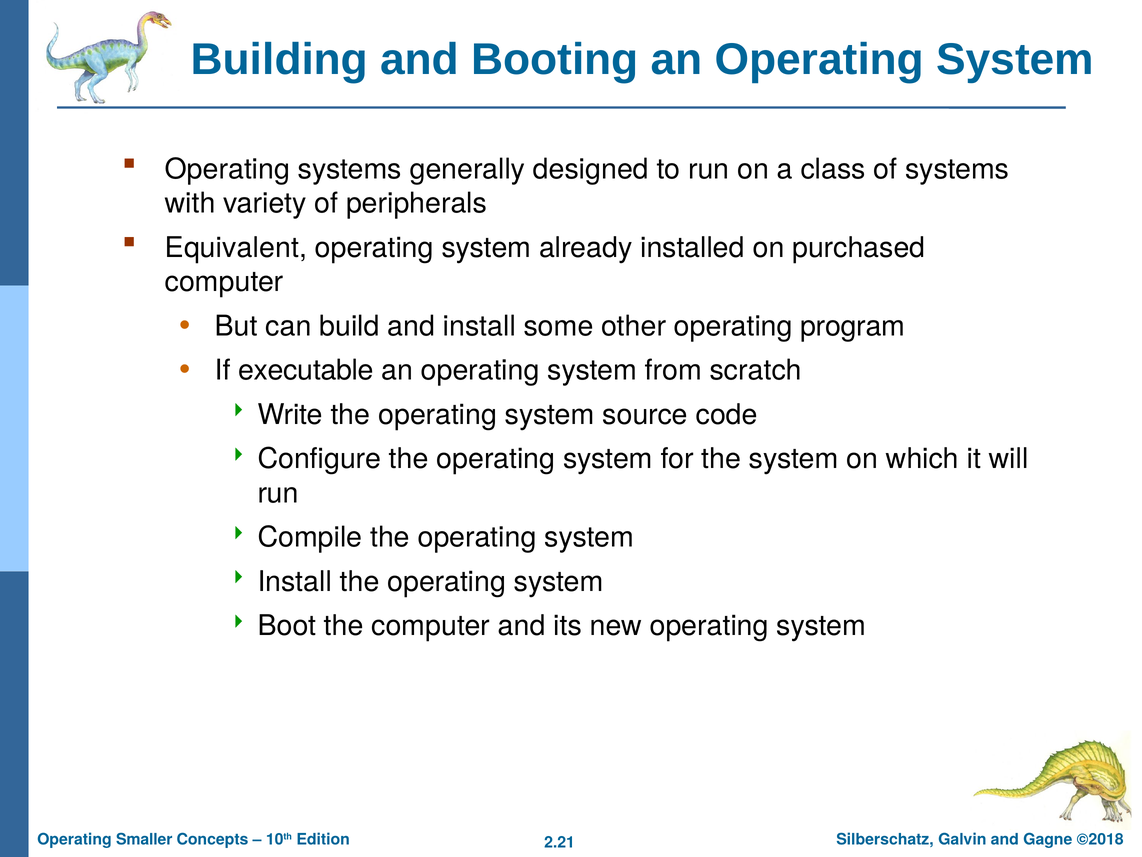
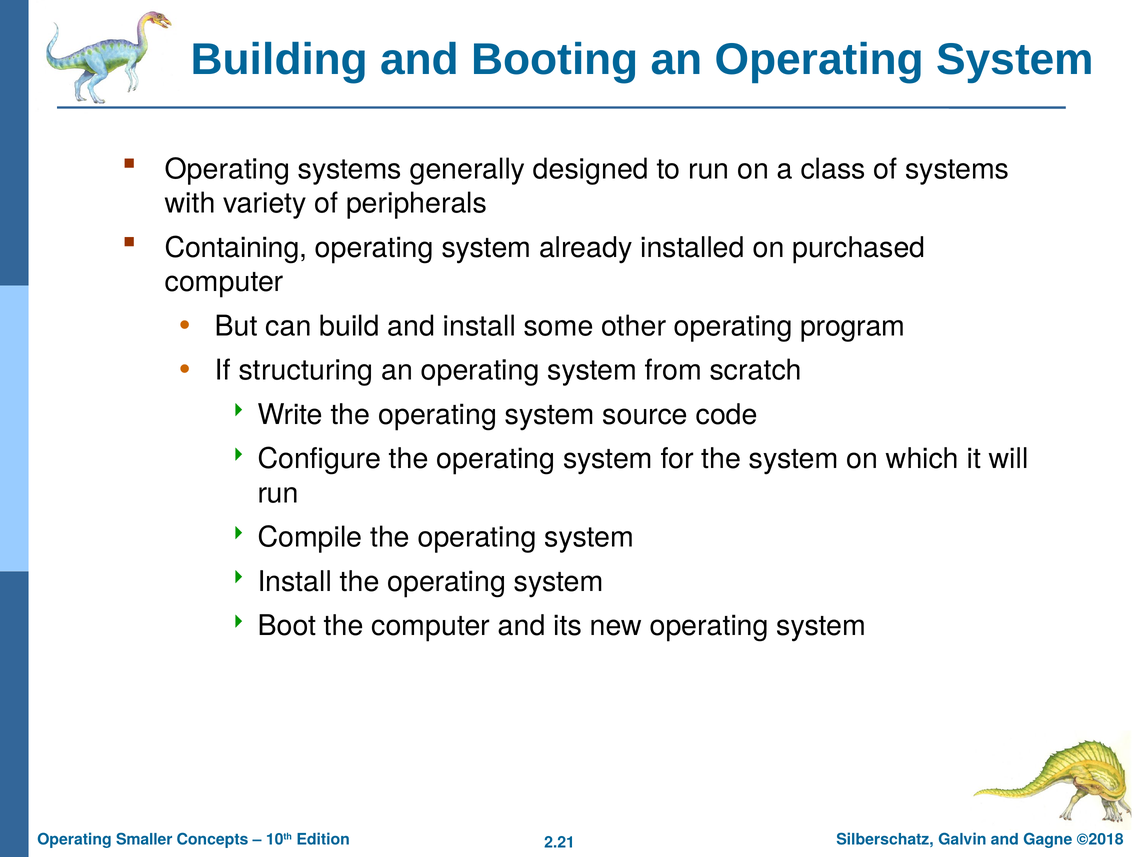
Equivalent: Equivalent -> Containing (236, 247)
executable: executable -> structuring (306, 370)
